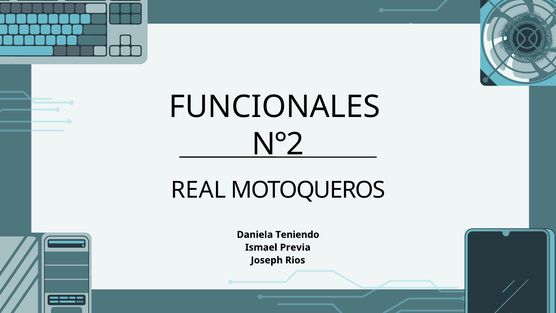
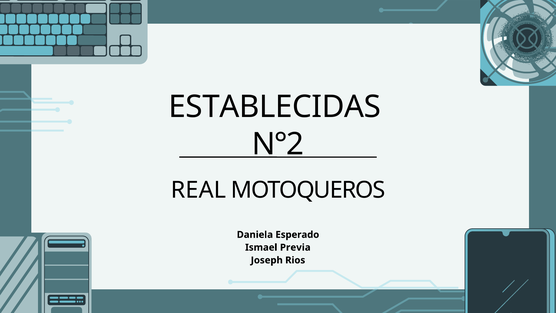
FUNCIONALES: FUNCIONALES -> ESTABLECIDAS (275, 107)
Teniendo: Teniendo -> Esperado (297, 234)
